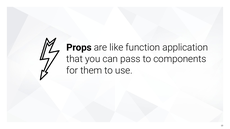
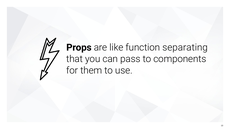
application: application -> separating (185, 48)
